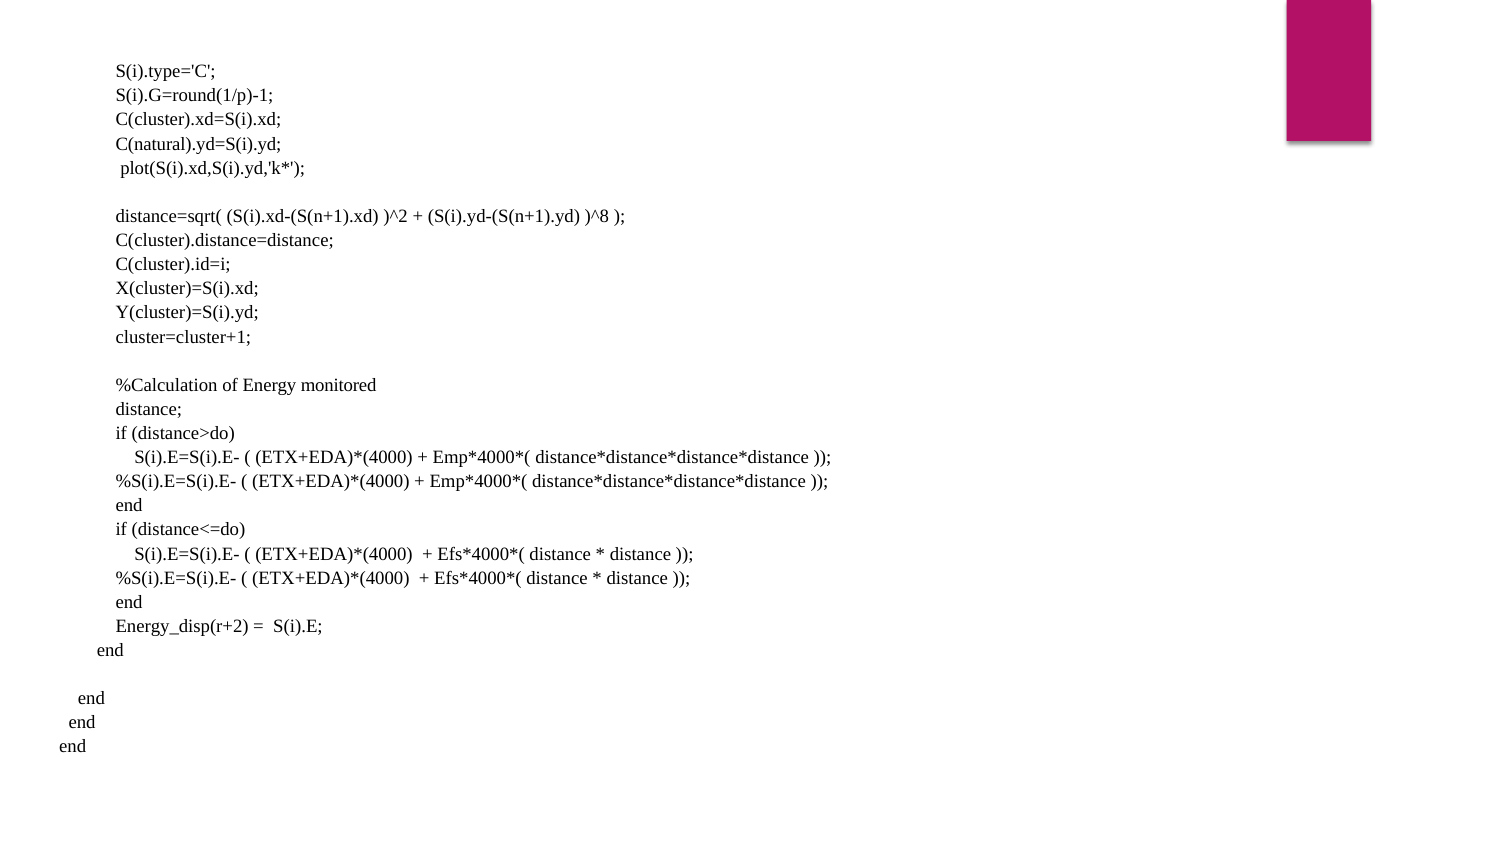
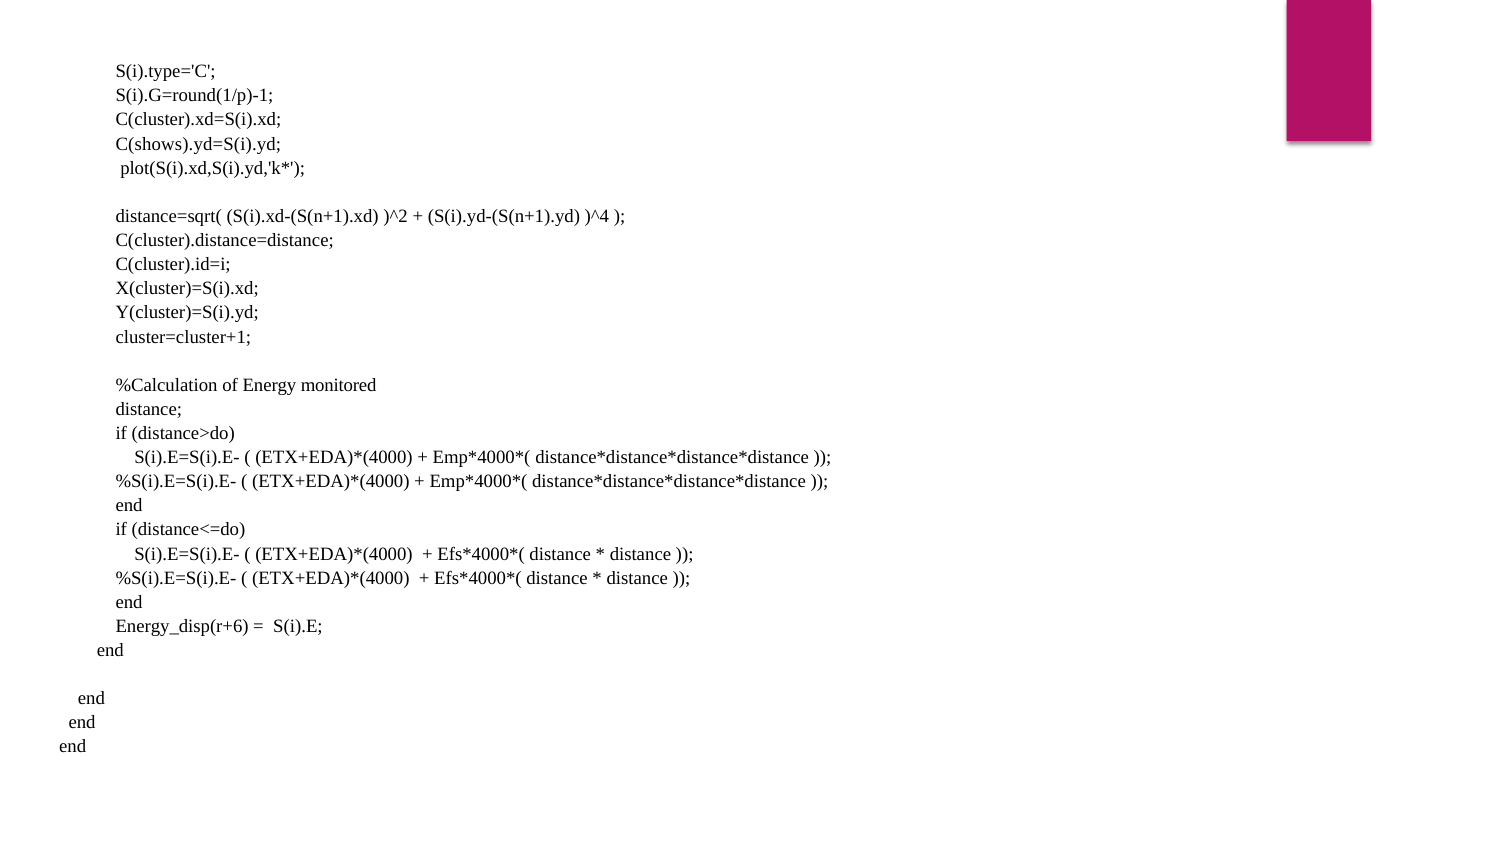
C(natural).yd=S(i).yd: C(natural).yd=S(i).yd -> C(shows).yd=S(i).yd (198, 144)
)^8: )^8 -> )^4 (597, 216)
Energy_disp(r+2: Energy_disp(r+2 -> Energy_disp(r+6 (182, 626)
